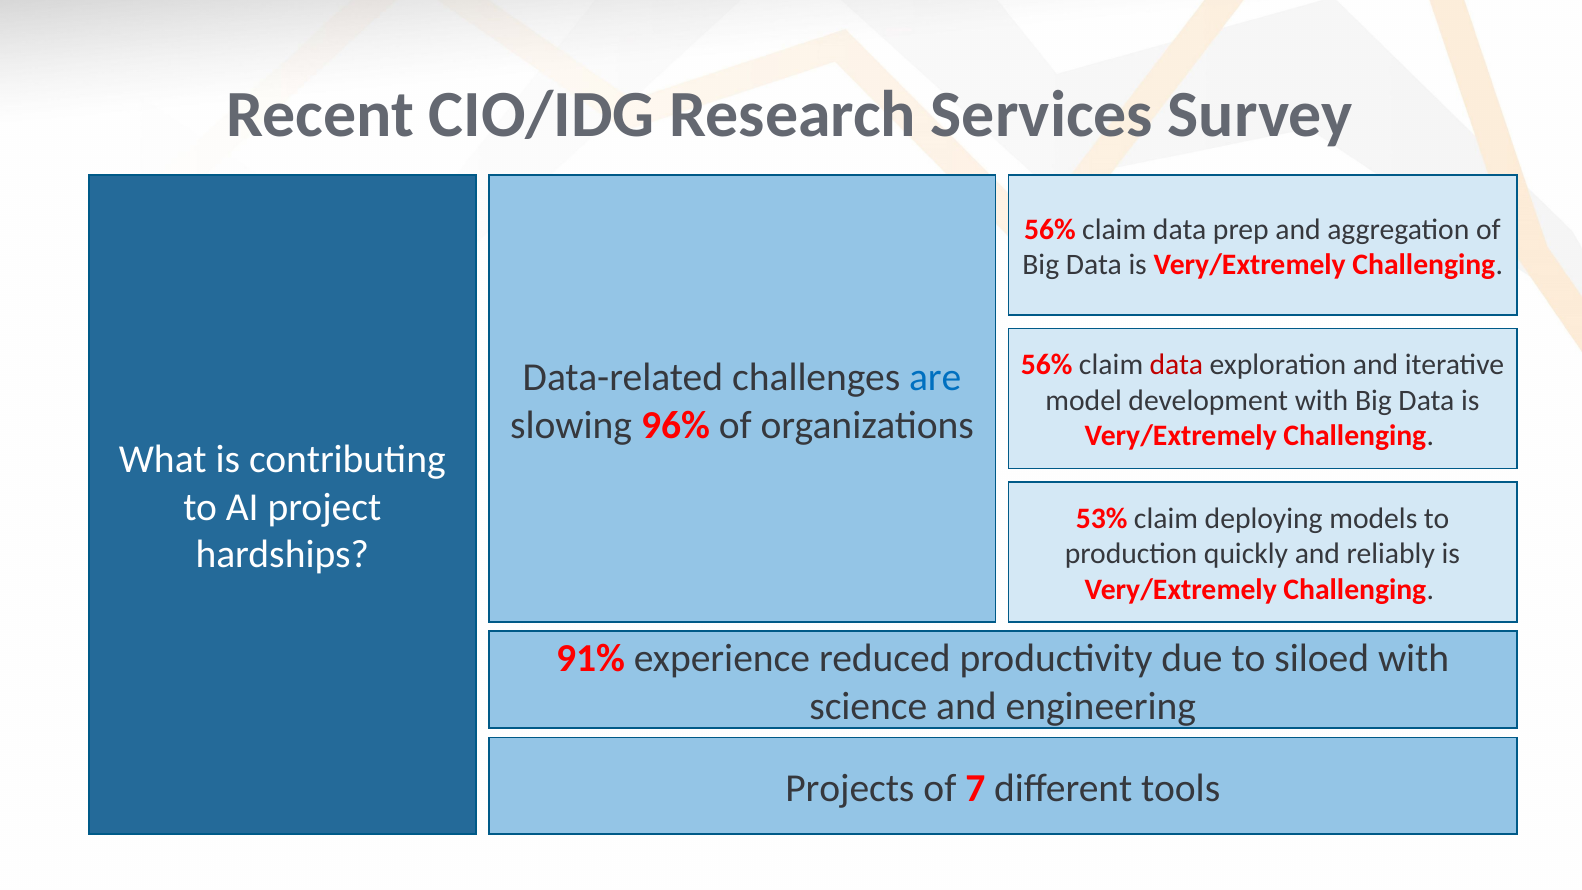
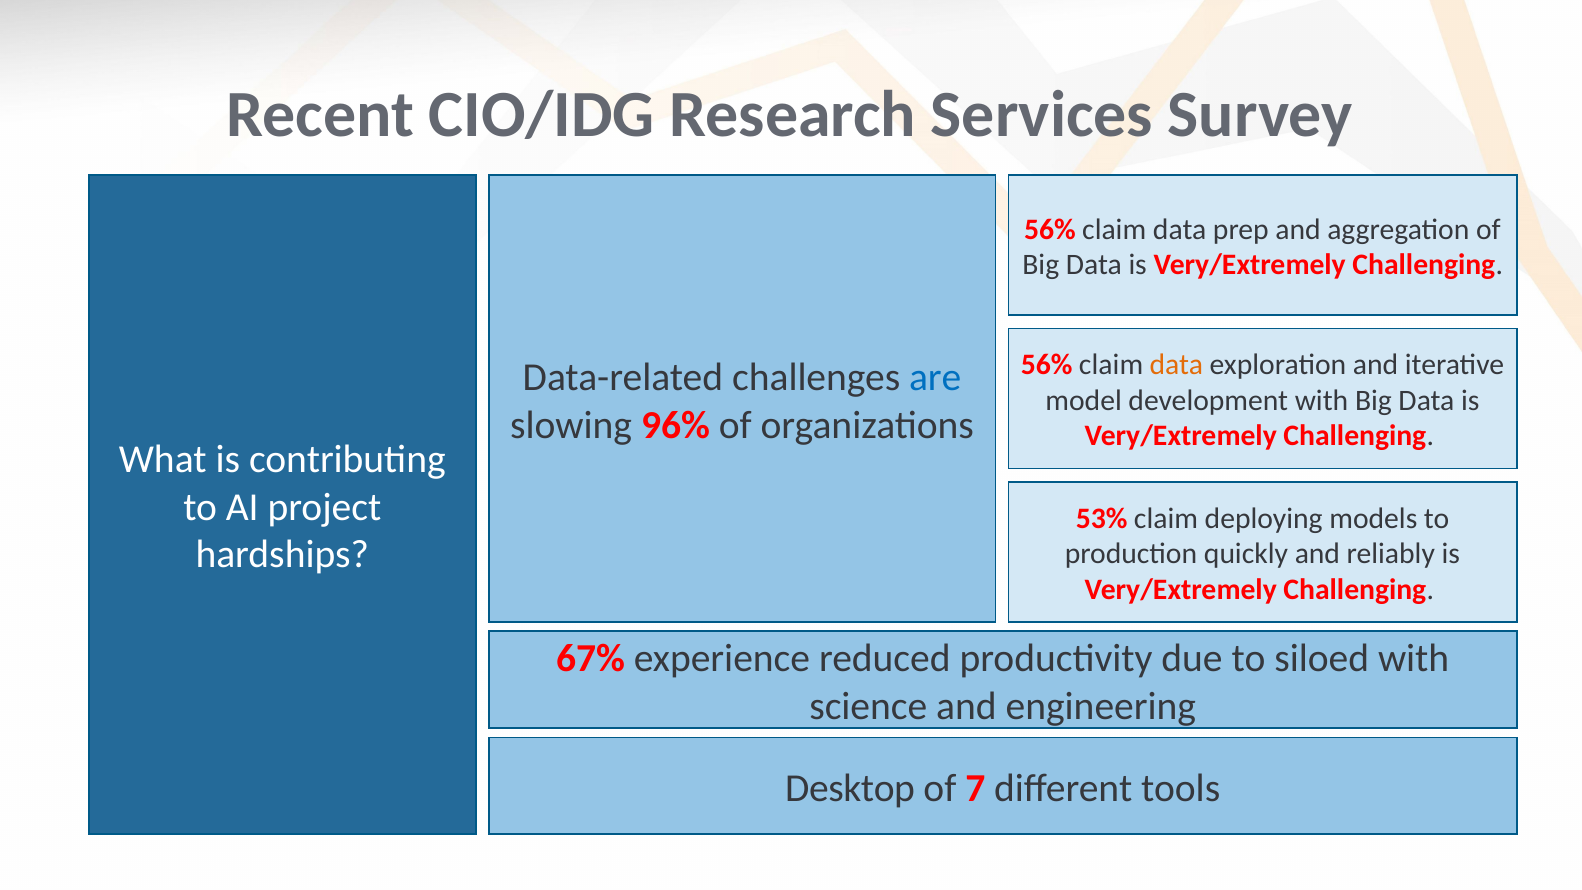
data colour: red -> orange (1176, 365)
91%: 91% -> 67% (591, 659)
Projects: Projects -> Desktop (850, 788)
